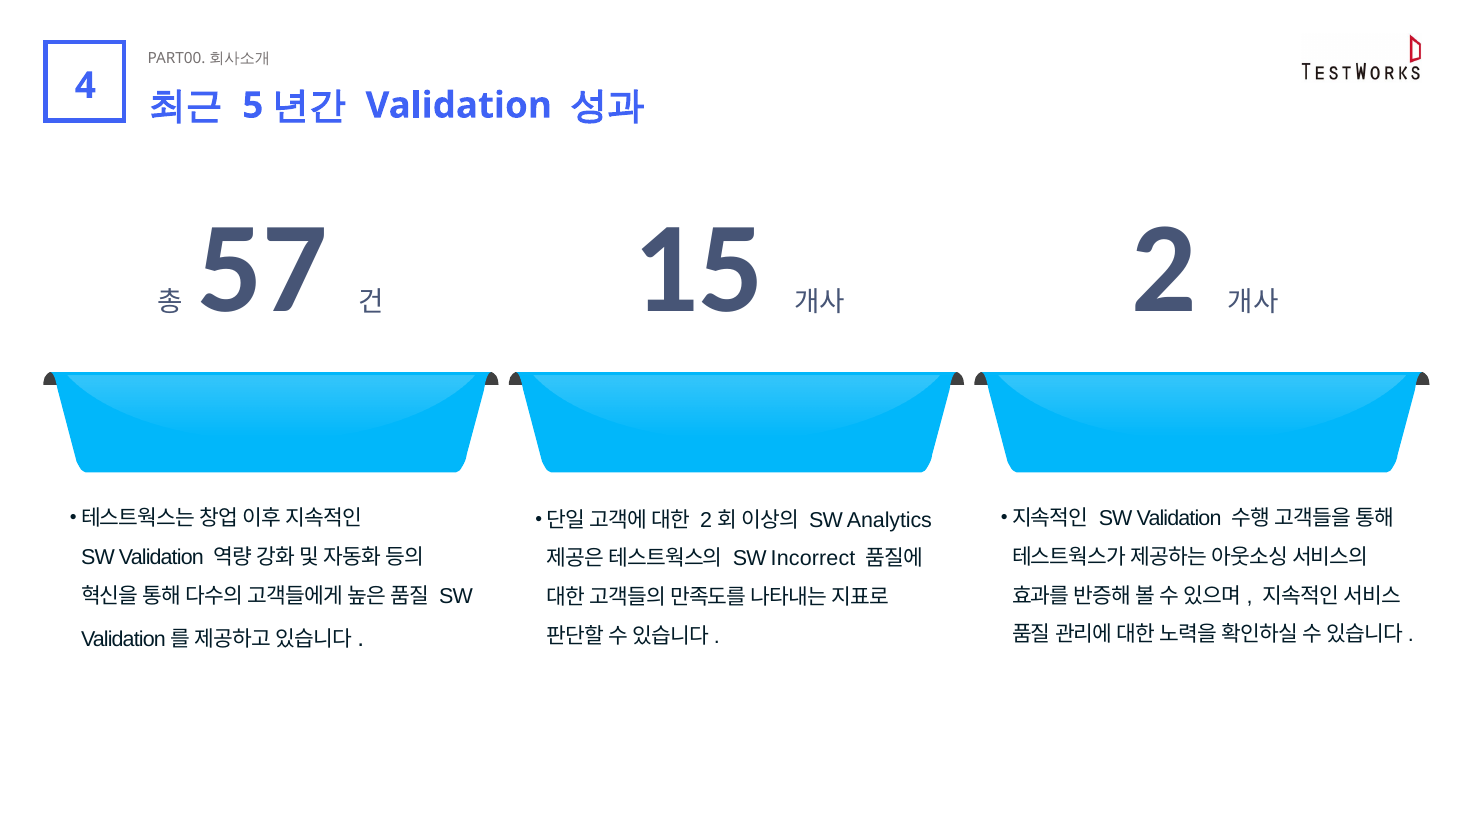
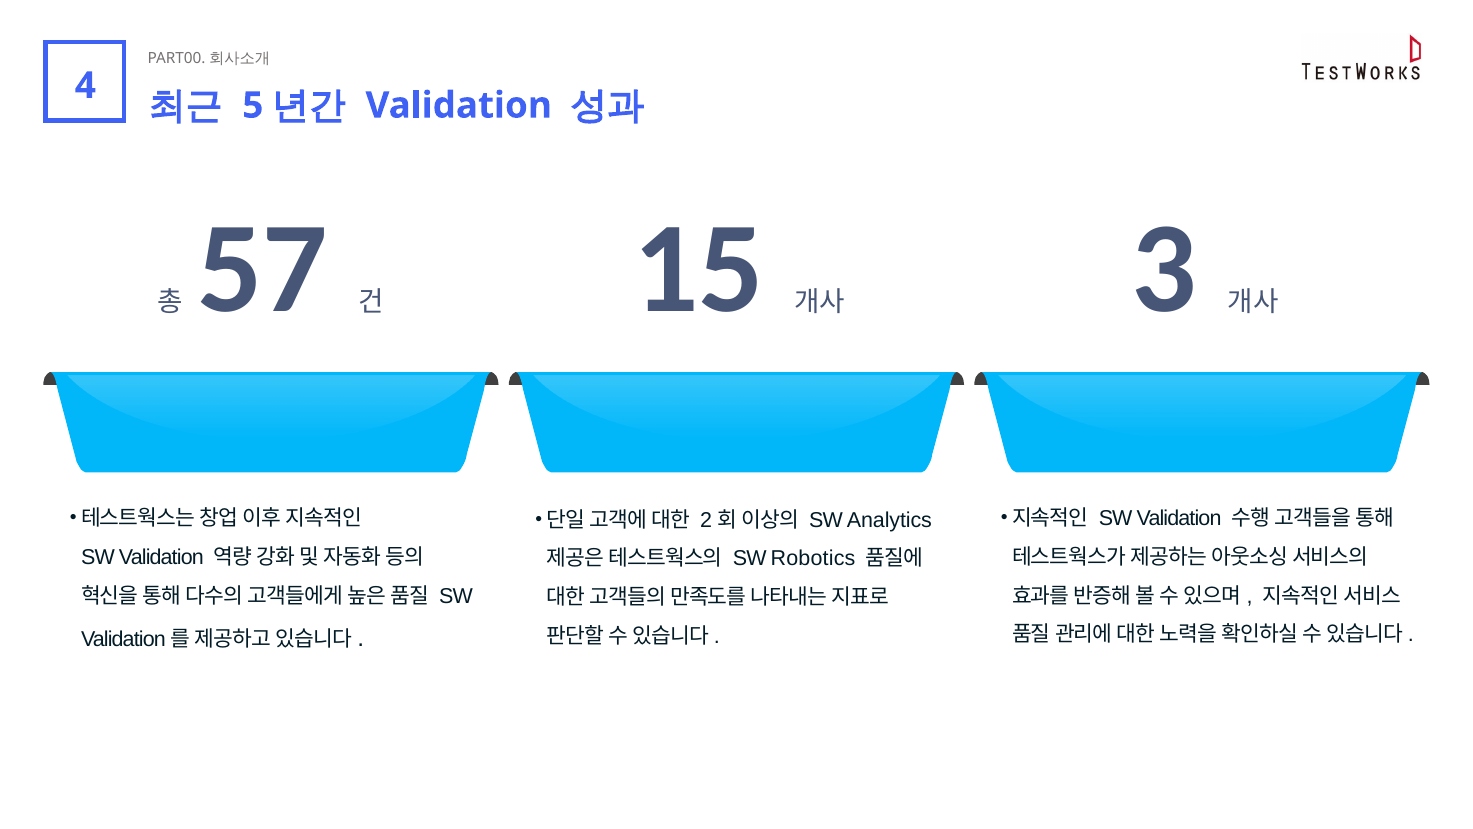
2: 2 -> 3 (1164, 268)
Incorrect: Incorrect -> Robotics (813, 558)
